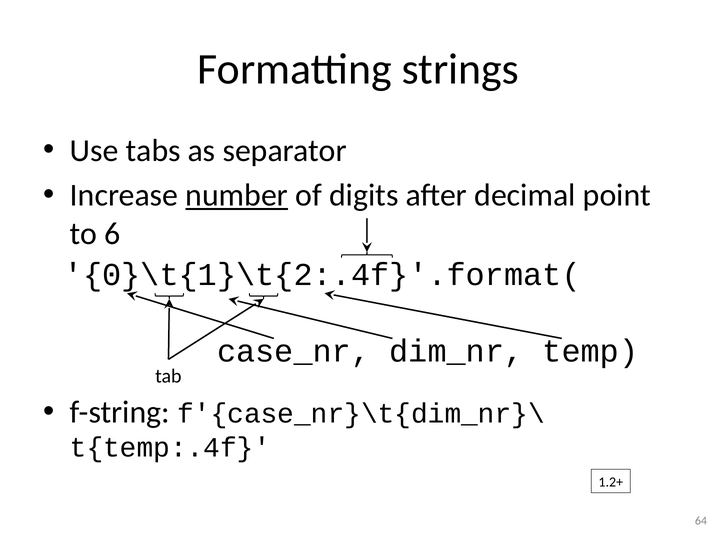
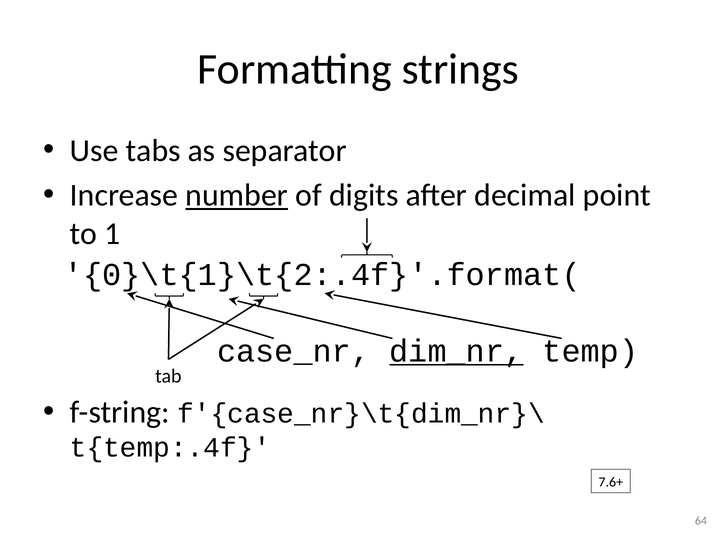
6: 6 -> 1 (112, 233)
dim_nr underline: none -> present (456, 351)
1.2+: 1.2+ -> 7.6+ (611, 482)
